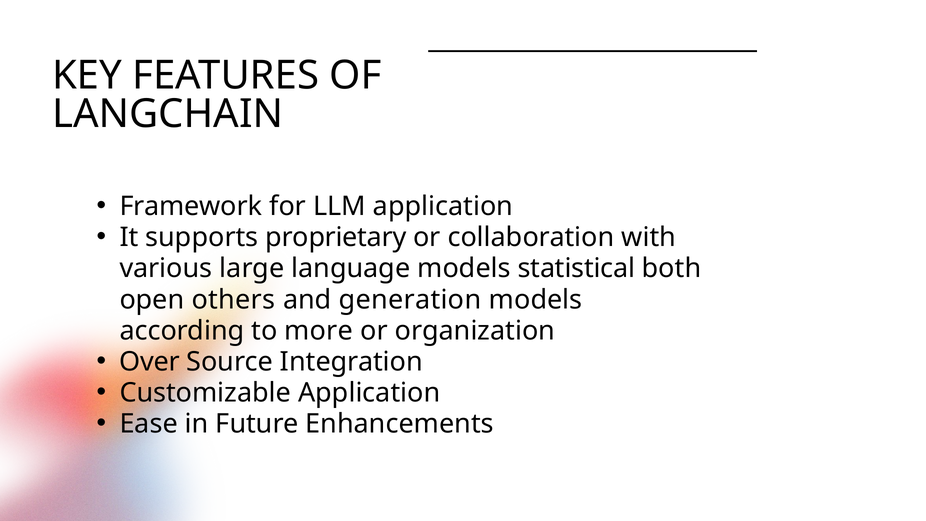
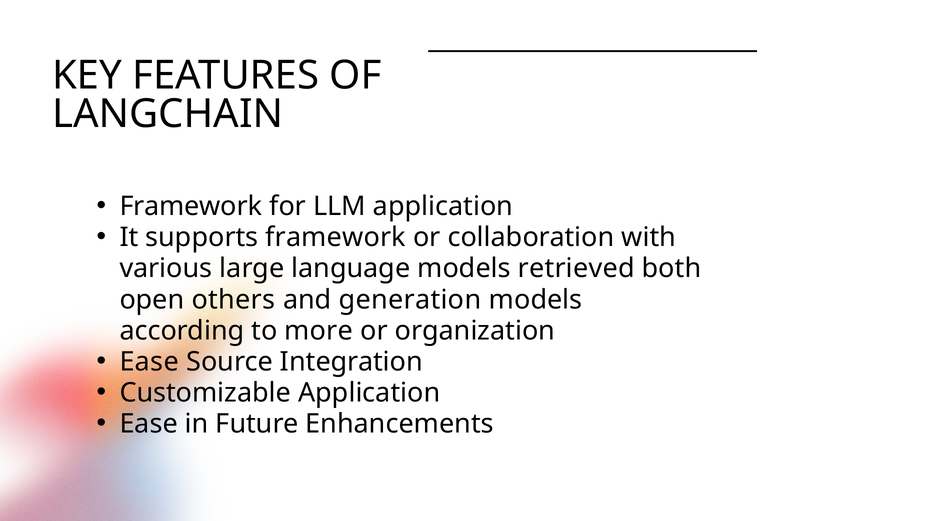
supports proprietary: proprietary -> framework (336, 237)
statistical: statistical -> retrieved (576, 268)
Over: Over -> Ease (149, 362)
